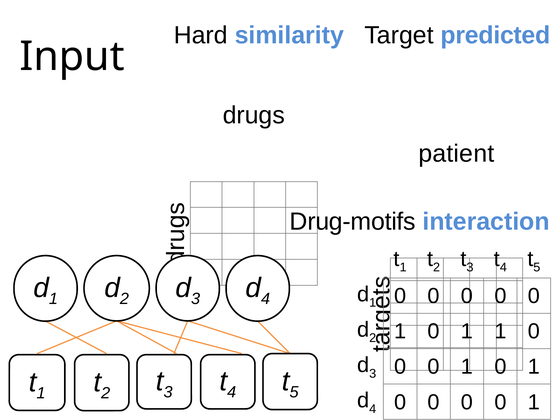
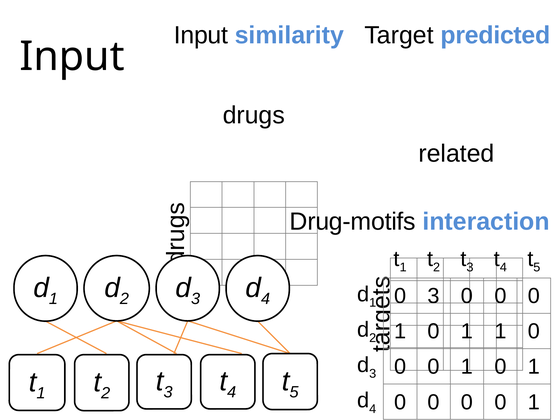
Hard: Hard -> Input (201, 35)
patient: patient -> related (456, 154)
0: 0 -> 3 (434, 296)
